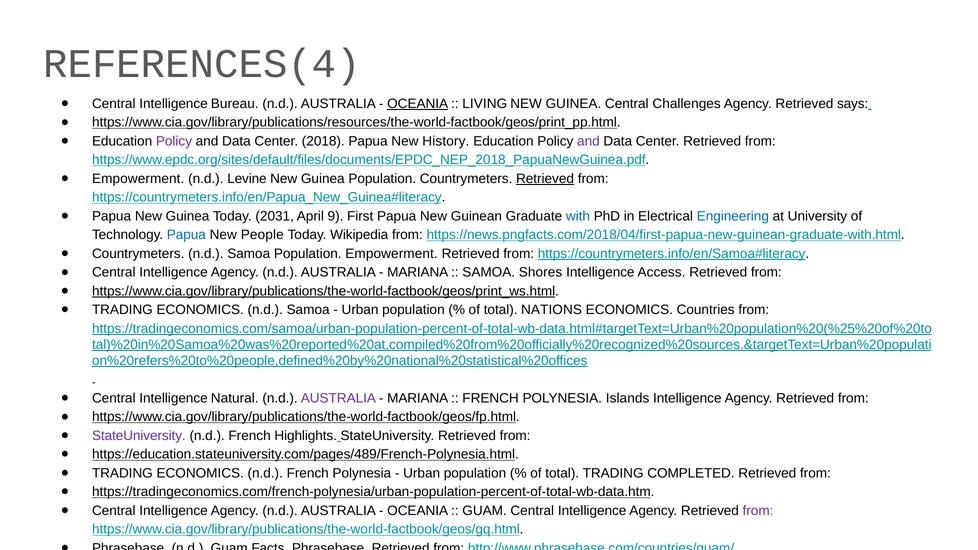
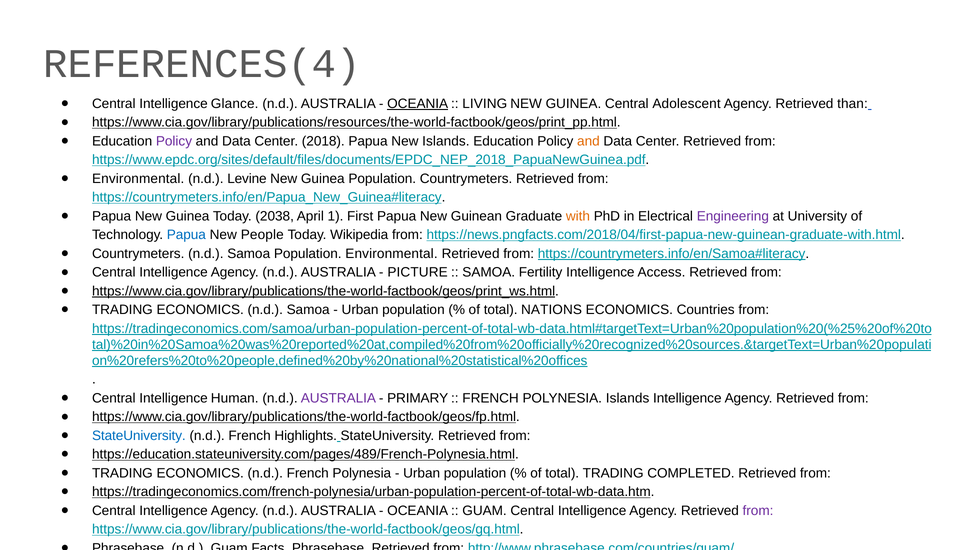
Bureau: Bureau -> Glance (235, 104)
Challenges: Challenges -> Adolescent (687, 104)
says: says -> than (852, 104)
New History: History -> Islands (446, 141)
and colour: purple -> orange (588, 141)
Empowerment: Empowerment -> Environmental (138, 179)
Retrieved underline: present -> none (545, 179)
2031: 2031 -> 2038 (275, 216)
9: 9 -> 1 (336, 216)
with colour: blue -> orange (578, 216)
Engineering colour: blue -> purple (733, 216)
Population Empowerment: Empowerment -> Environmental (392, 254)
MARIANA: MARIANA -> PICTURE (418, 272)
Shores: Shores -> Fertility (541, 272)
Natural: Natural -> Human (235, 398)
MARIANA: MARIANA -> PRIMARY (418, 398)
StateUniversity colour: purple -> blue (139, 436)
